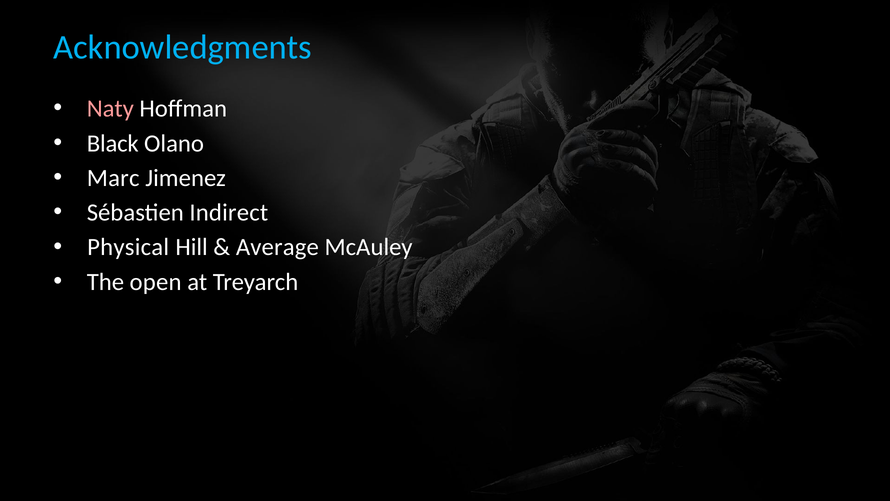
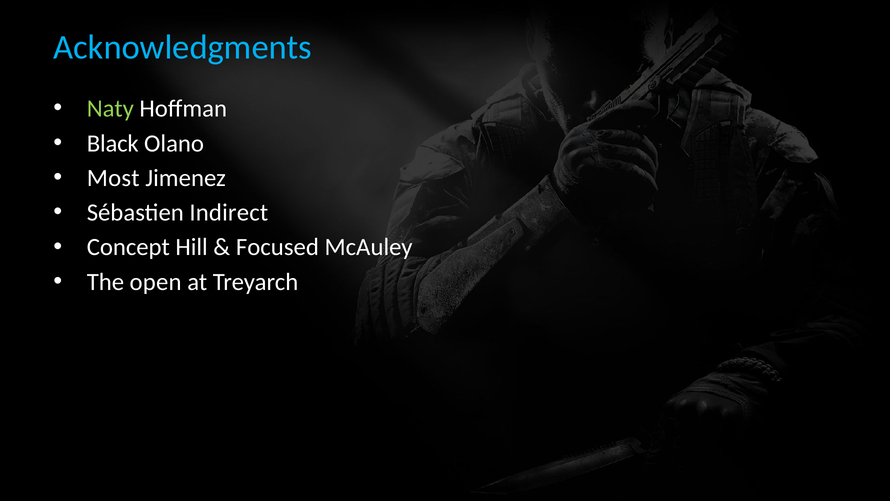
Naty colour: pink -> light green (110, 109)
Marc: Marc -> Most (113, 178)
Physical: Physical -> Concept (128, 247)
Average: Average -> Focused (277, 247)
